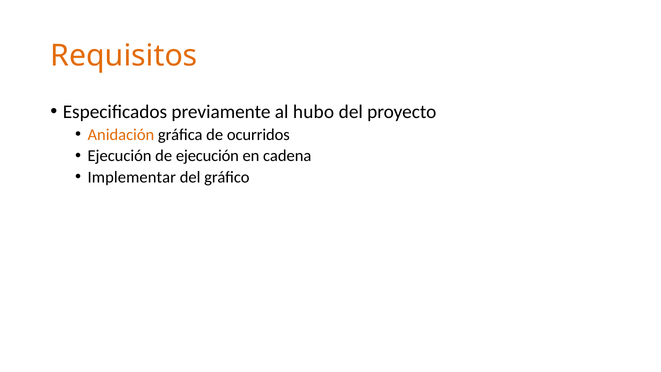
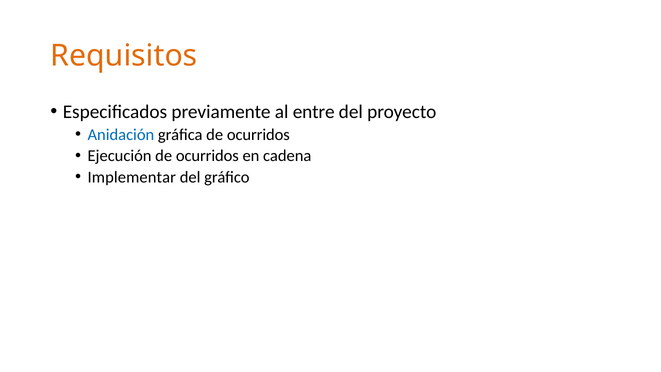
hubo: hubo -> entre (314, 112)
Anidación colour: orange -> blue (121, 135)
Ejecución de ejecución: ejecución -> ocurridos (207, 156)
